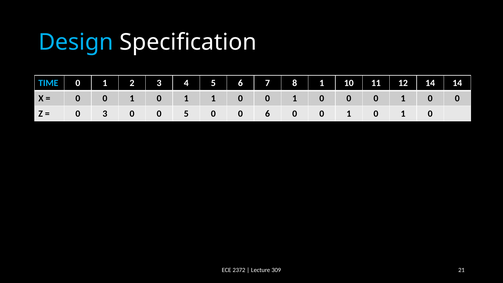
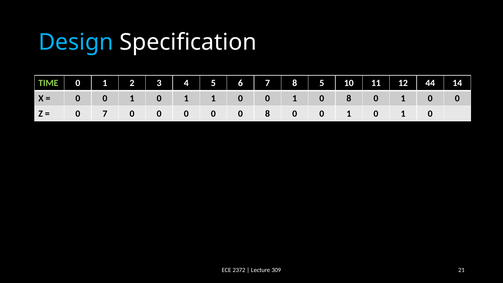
TIME colour: light blue -> light green (48, 83)
8 1: 1 -> 5 (322, 83)
12 14: 14 -> 44 (430, 83)
0: 0 -> 8 (349, 98)
0 3: 3 -> 7 (105, 114)
5: 5 -> 0 (186, 114)
0 0 6: 6 -> 8 (268, 114)
